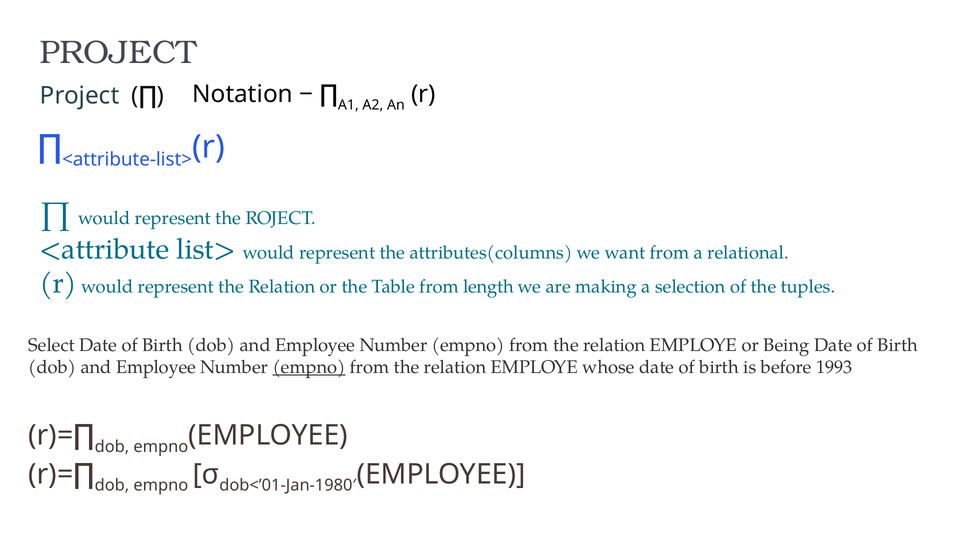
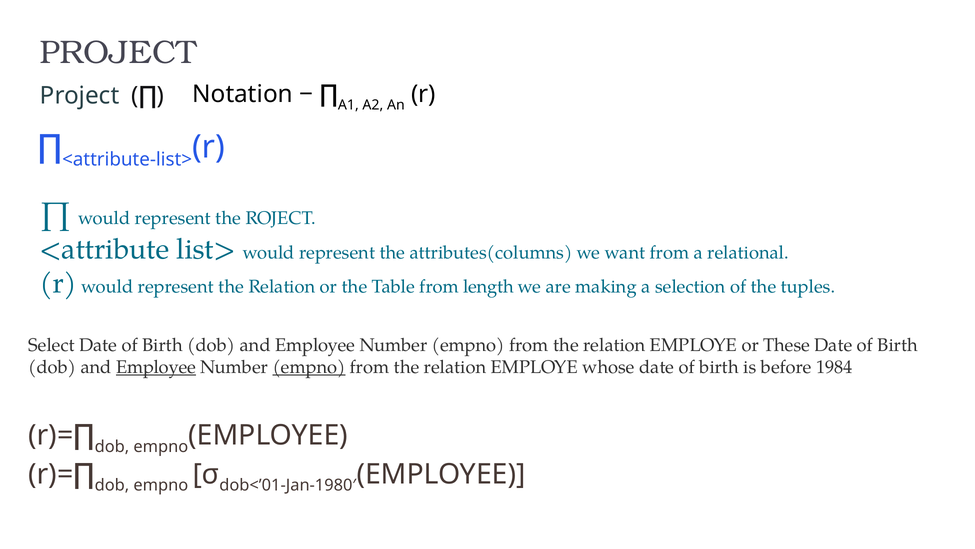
Being: Being -> These (787, 345)
Employee underline: none -> present (156, 367)
1993: 1993 -> 1984 (834, 367)
